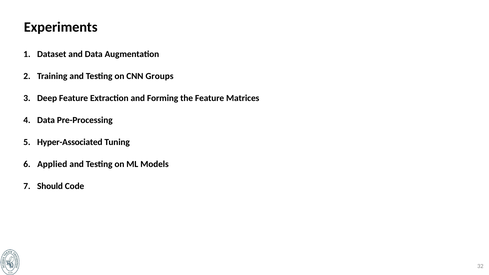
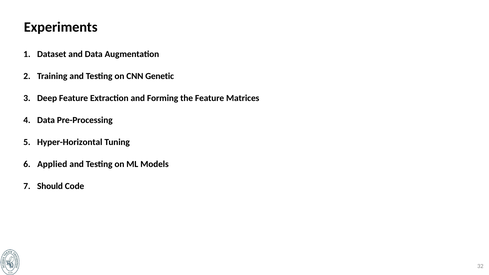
Groups: Groups -> Genetic (160, 76)
Hyper-Associated: Hyper-Associated -> Hyper-Horizontal (70, 142)
